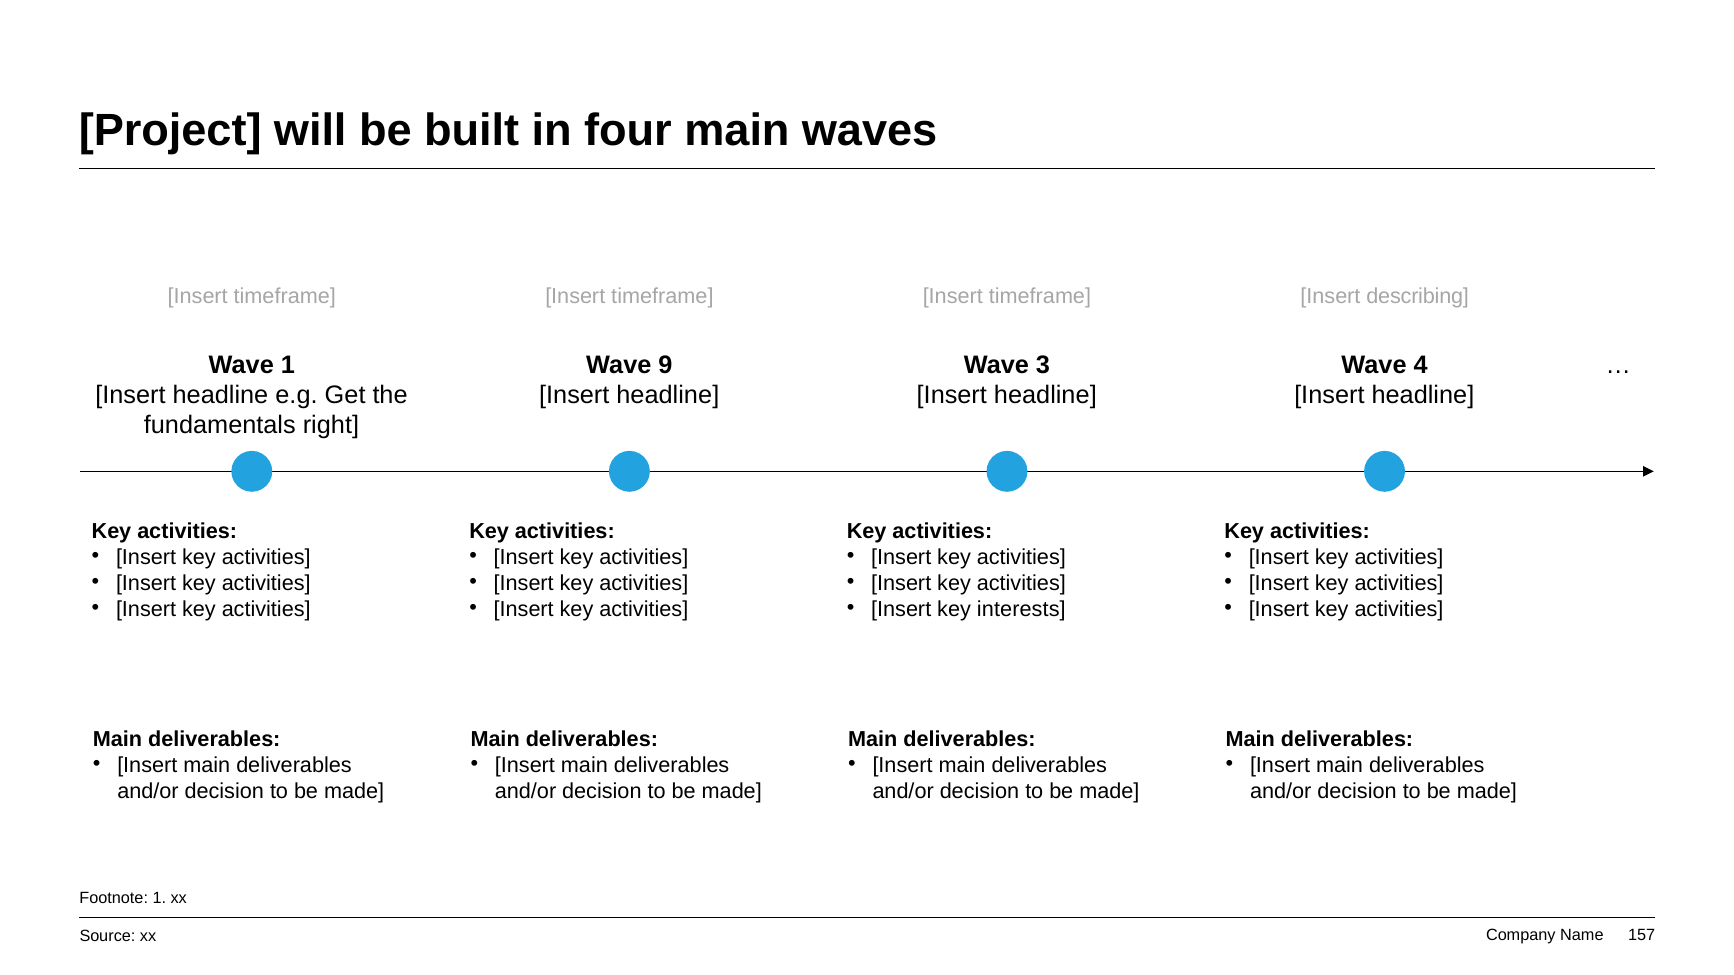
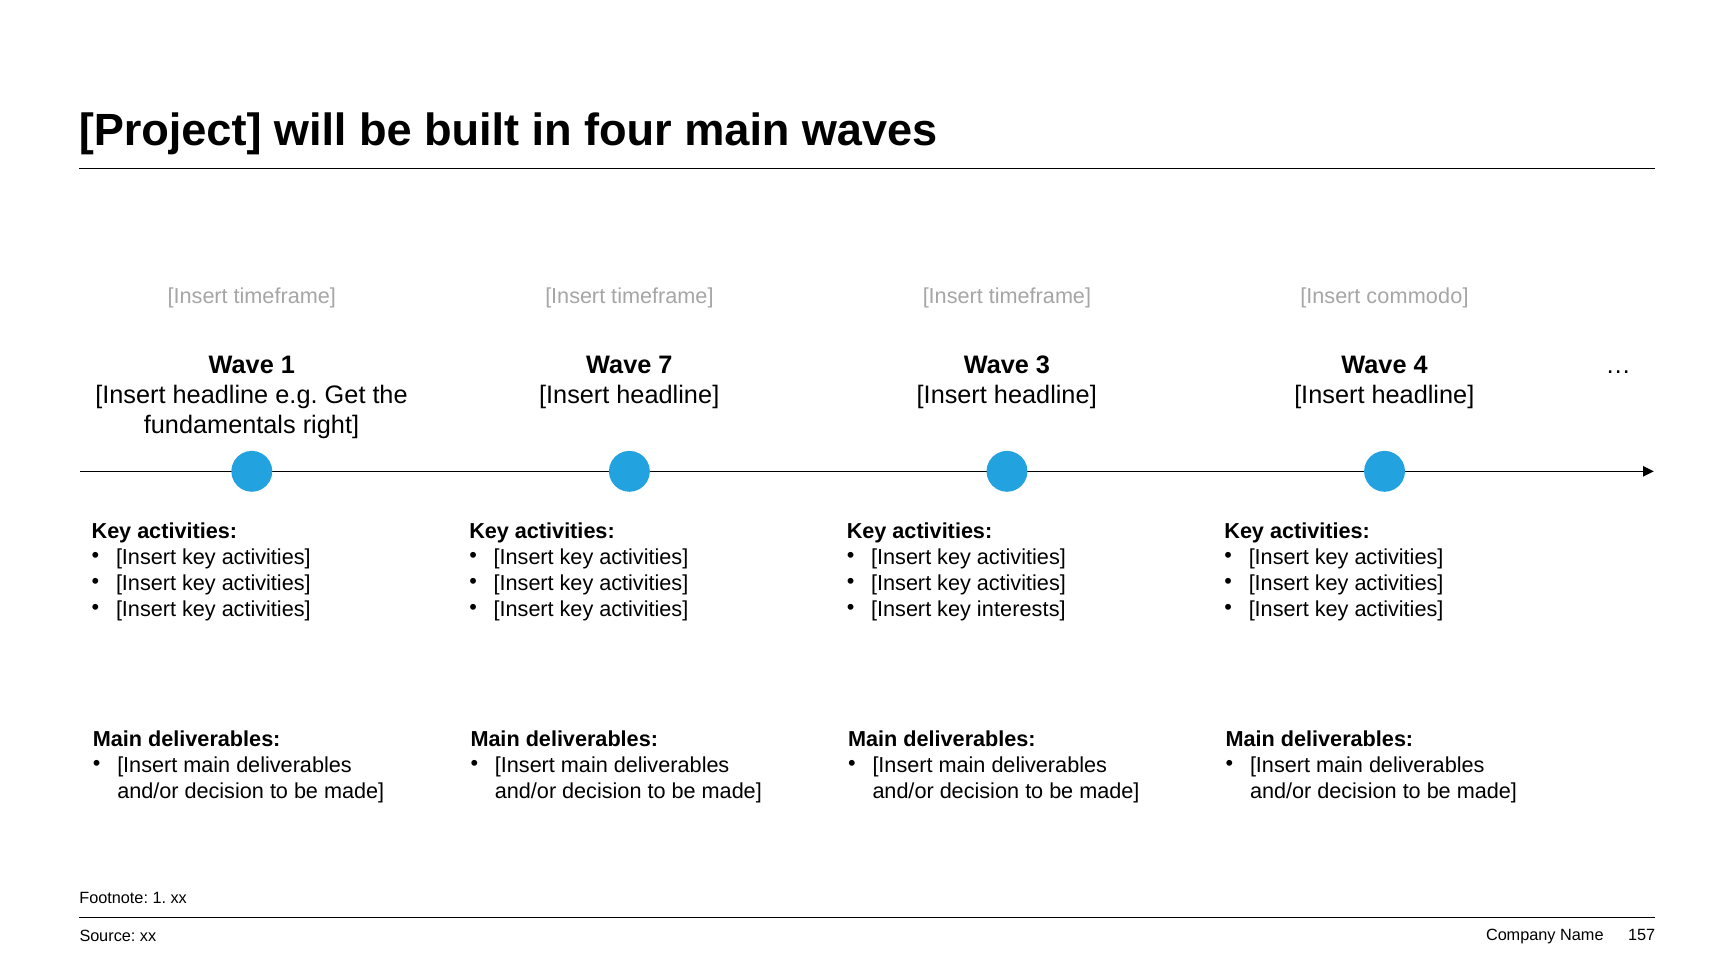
describing: describing -> commodo (1417, 297)
9: 9 -> 7 (665, 365)
